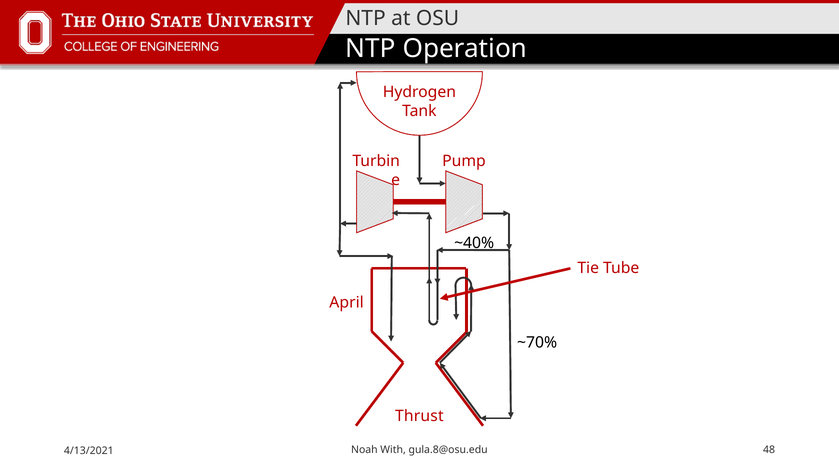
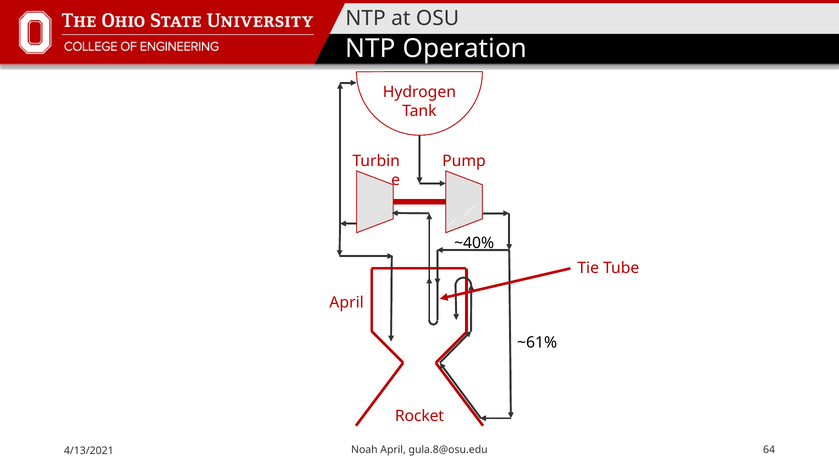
~70%: ~70% -> ~61% (537, 342)
Thrust: Thrust -> Rocket (420, 416)
Noah With: With -> April (393, 450)
48: 48 -> 64 (769, 450)
